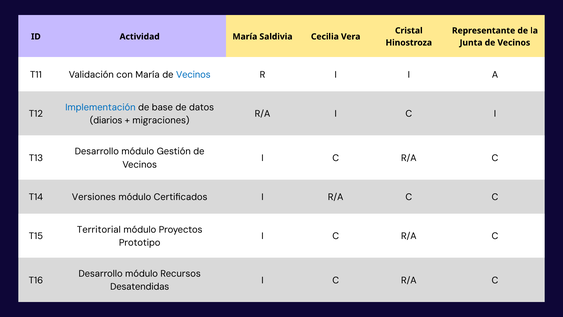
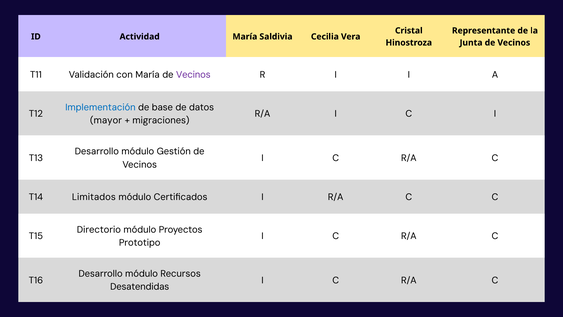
Vecinos colour: blue -> purple (193, 75)
diarios: diarios -> mayor (106, 120)
Versiones: Versiones -> Limitados (94, 197)
Territorial: Territorial -> Directorio (99, 229)
